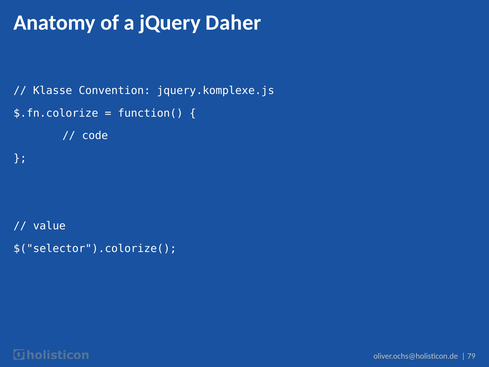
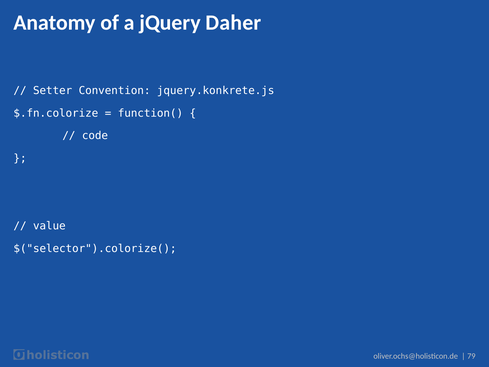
Klasse: Klasse -> Setter (53, 90)
jquery.komplexe.js: jquery.komplexe.js -> jquery.konkrete.js (216, 90)
